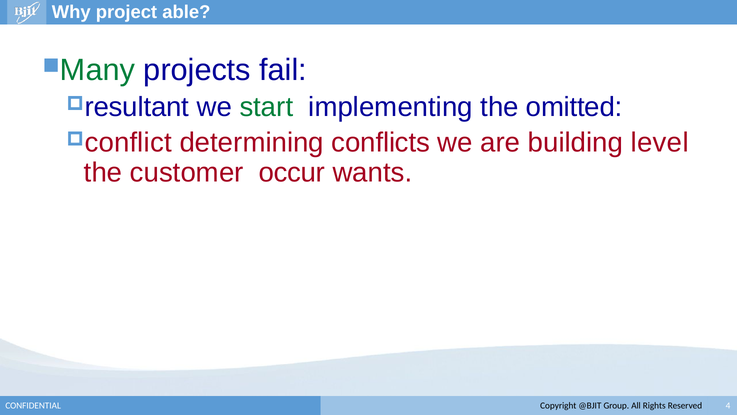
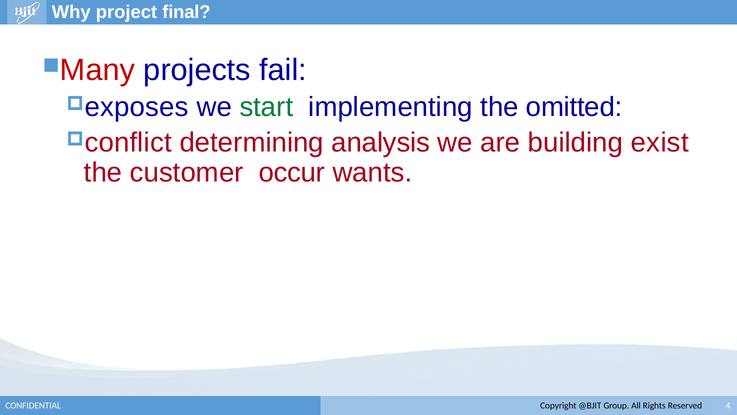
able: able -> final (186, 12)
Many colour: green -> red (97, 70)
resultant: resultant -> exposes (137, 107)
conflicts: conflicts -> analysis (381, 142)
level: level -> exist (660, 142)
